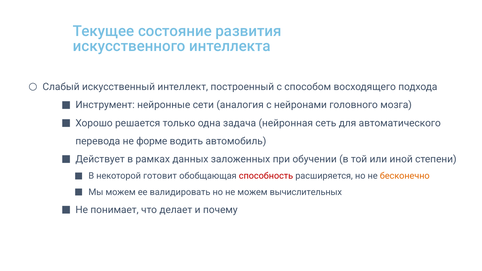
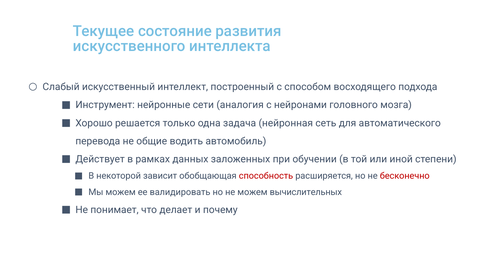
форме: форме -> общие (152, 141)
готовит: готовит -> зависит (160, 176)
бесконечно colour: orange -> red (405, 176)
